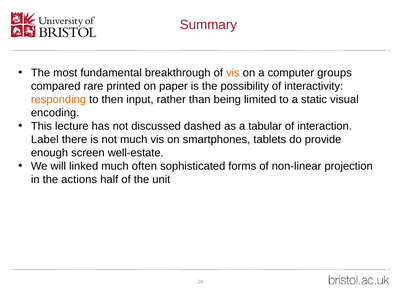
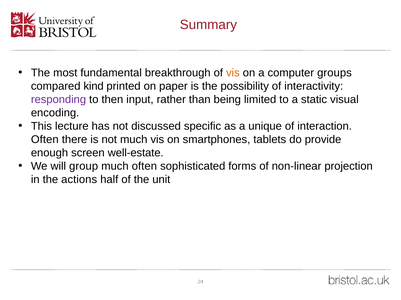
rare: rare -> kind (94, 86)
responding colour: orange -> purple (58, 100)
dashed: dashed -> specific (203, 126)
tabular: tabular -> unique (265, 126)
Label: Label -> Often (45, 140)
linked: linked -> group (84, 166)
